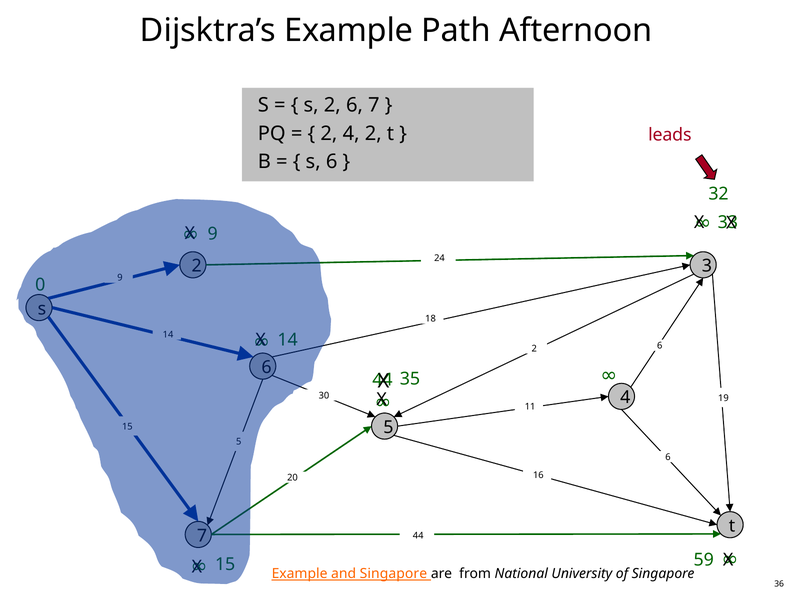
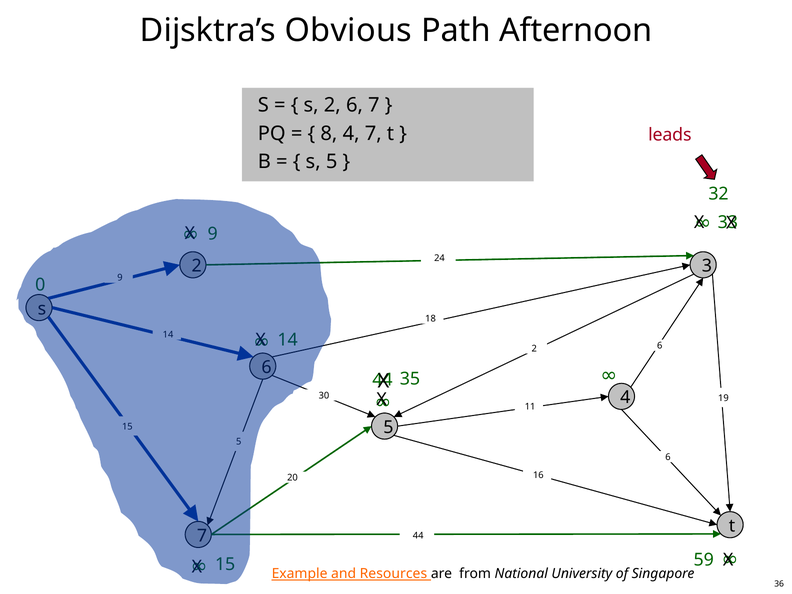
Dijsktra’s Example: Example -> Obvious (348, 30)
2: 2 -> 8 (329, 133)
4 2: 2 -> 7 (373, 133)
s 6: 6 -> 5 (332, 162)
and Singapore: Singapore -> Resources (393, 574)
